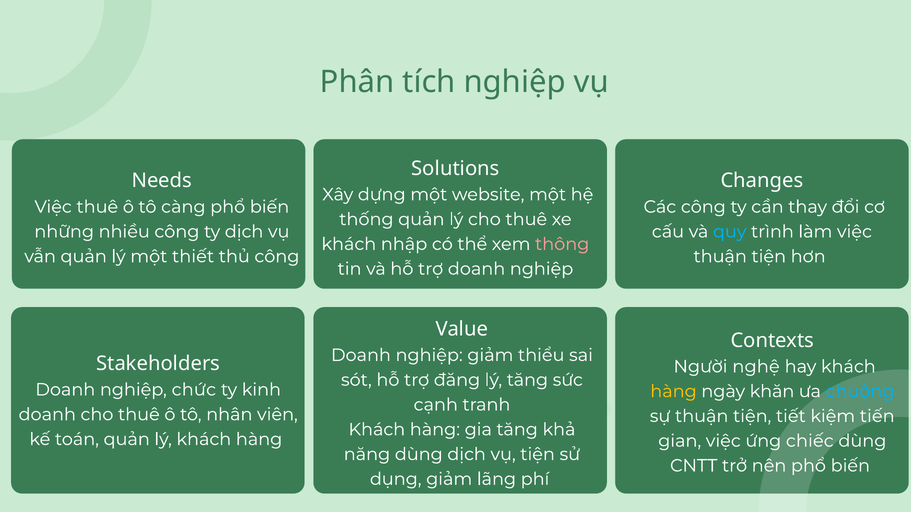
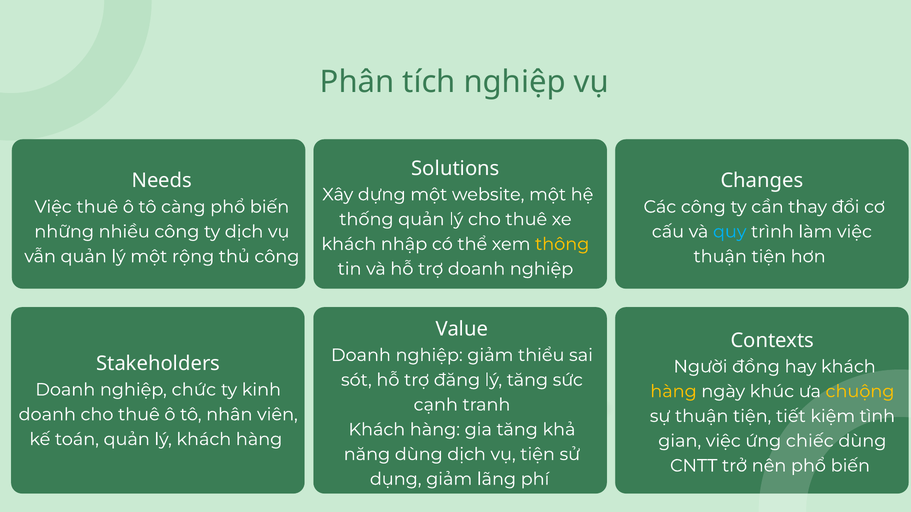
thông colour: pink -> yellow (562, 244)
thiết: thiết -> rộng (193, 257)
nghệ: nghệ -> đồng (756, 367)
khăn: khăn -> khúc (772, 392)
chuộng colour: light blue -> yellow (860, 392)
tiến: tiến -> tình (877, 416)
